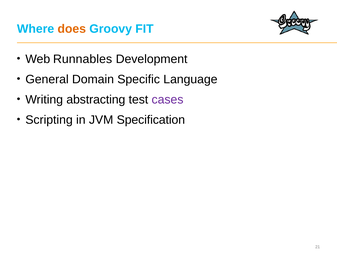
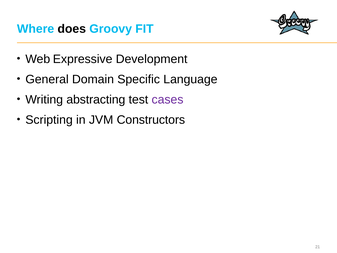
does colour: orange -> black (72, 29)
Runnables: Runnables -> Expressive (83, 59)
Specification: Specification -> Constructors (151, 120)
